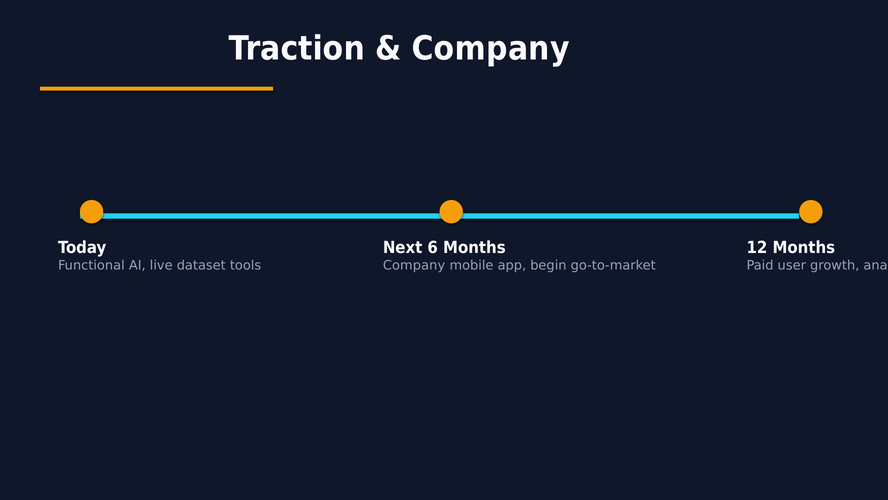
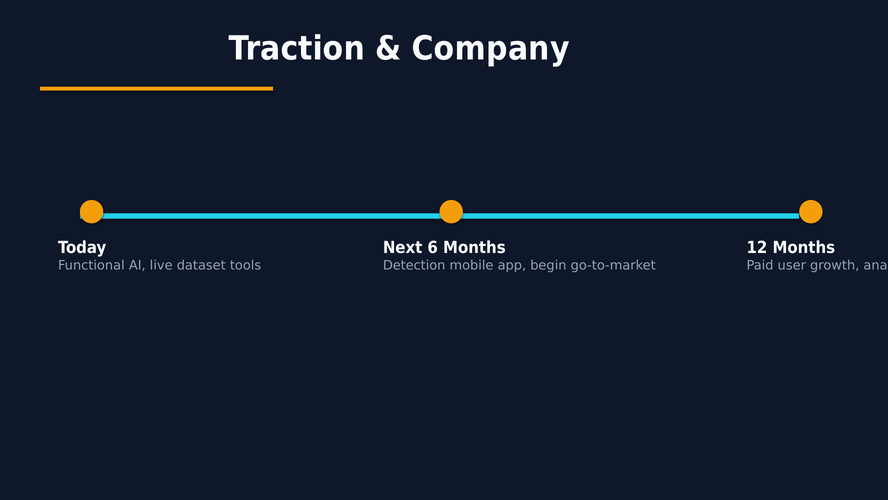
Company: Company -> Detection (414, 265)
